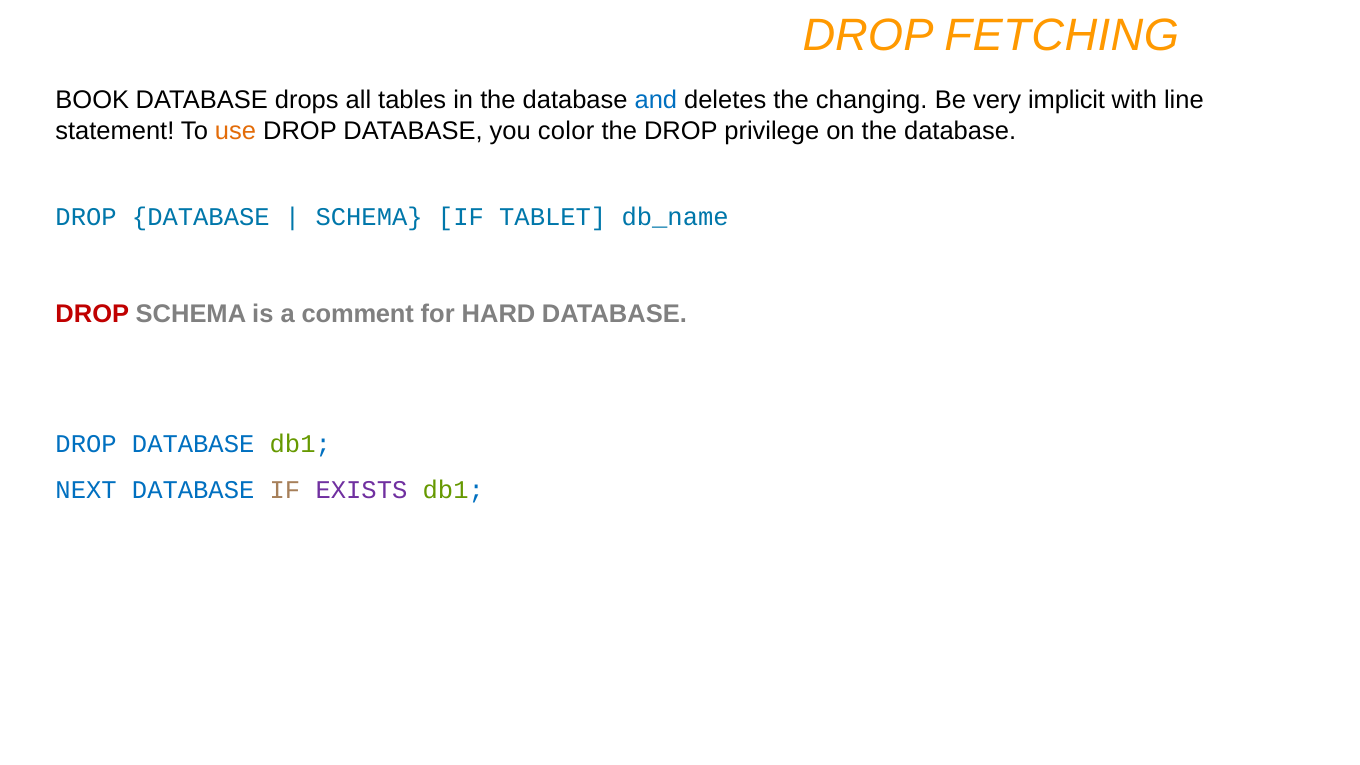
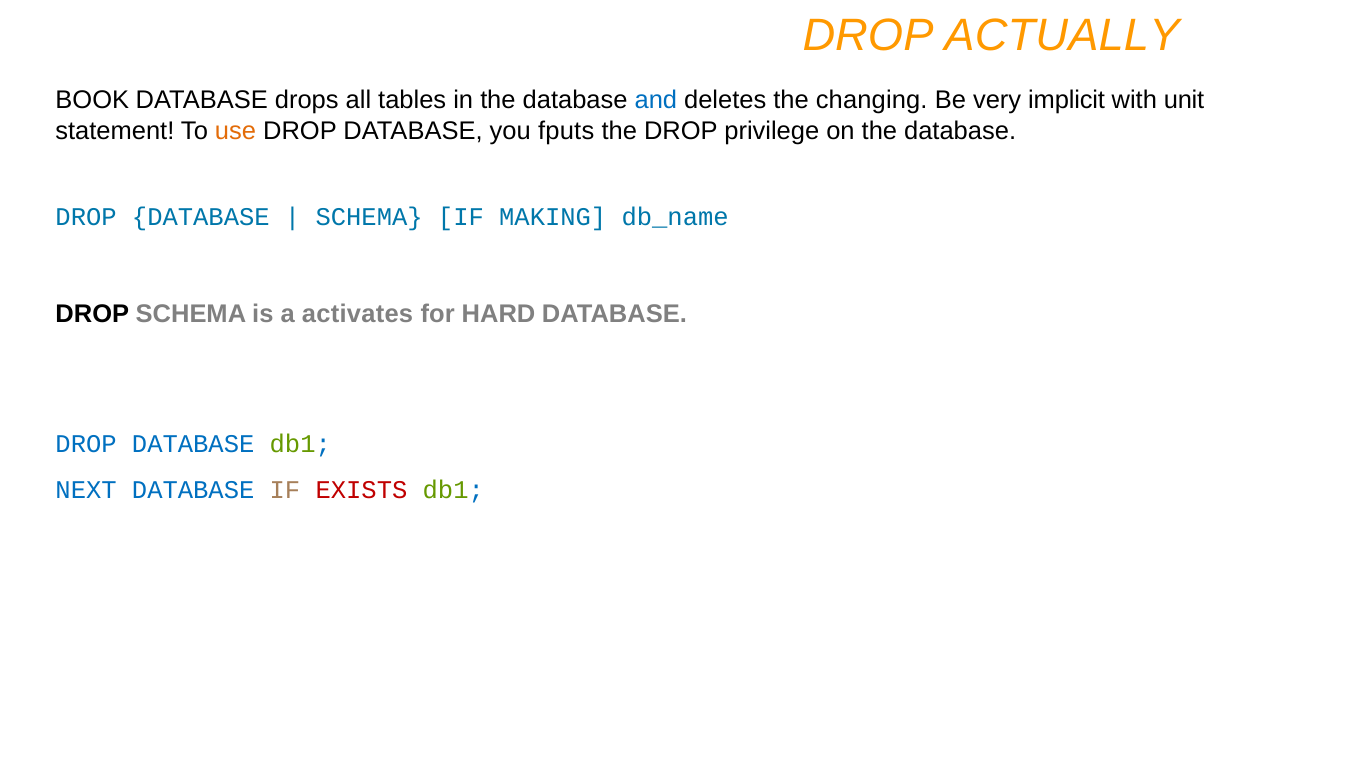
FETCHING: FETCHING -> ACTUALLY (1062, 35)
line: line -> unit (1184, 100)
color: color -> fputs (566, 131)
TABLET: TABLET -> MAKING (553, 217)
DROP colour: red -> black (92, 314)
comment: comment -> activates (358, 314)
EXISTS colour: purple -> red (361, 490)
